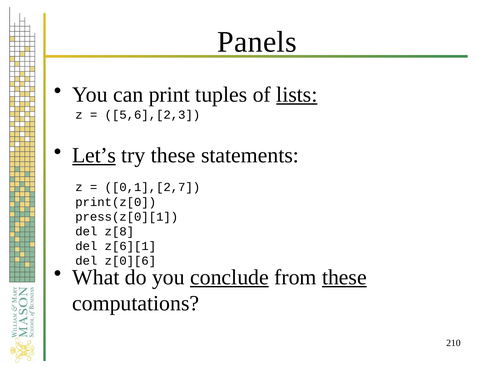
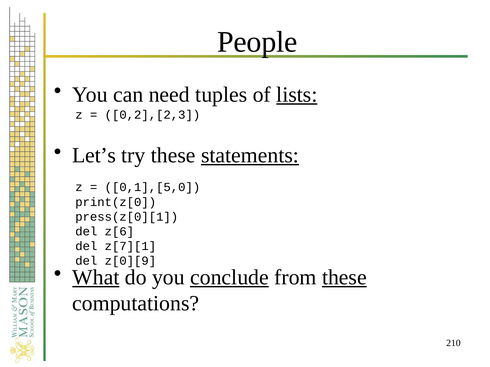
Panels: Panels -> People (257, 42)
print: print -> need (169, 95)
5,6],[2,3: 5,6],[2,3 -> 0,2],[2,3 (152, 115)
Let’s underline: present -> none (94, 156)
statements underline: none -> present (250, 156)
0,1],[2,7: 0,1],[2,7 -> 0,1],[5,0 (152, 188)
z[8: z[8 -> z[6 (119, 232)
z[6][1: z[6][1 -> z[7][1 (130, 246)
z[0][6: z[0][6 -> z[0][9 (130, 261)
What underline: none -> present (96, 278)
